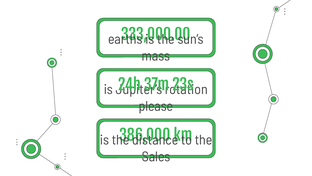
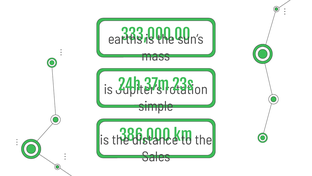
please: please -> simple (156, 106)
